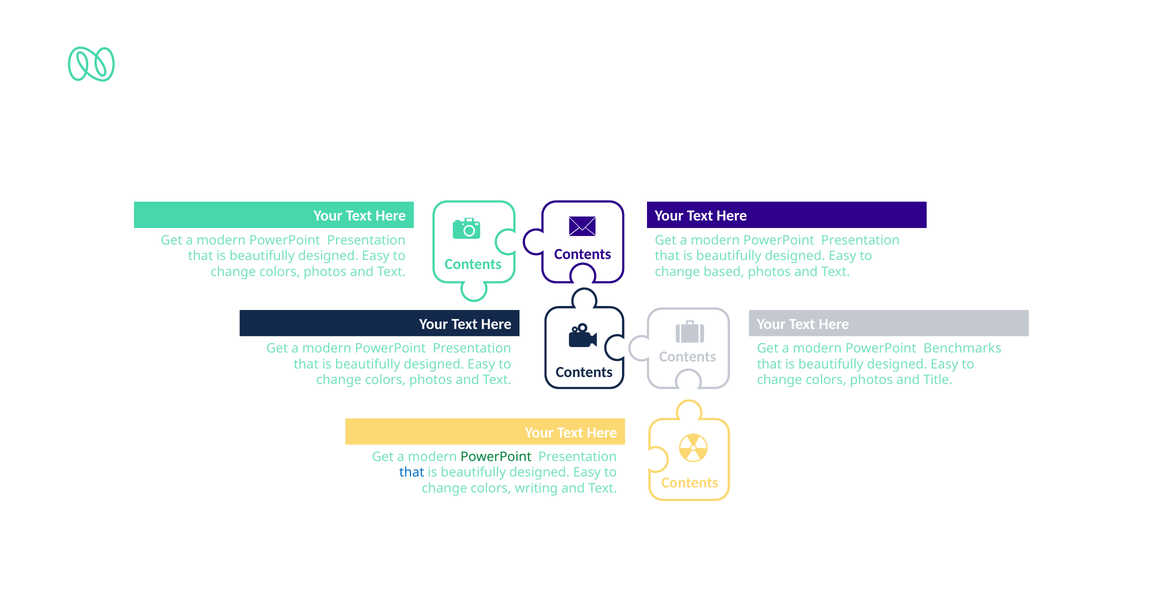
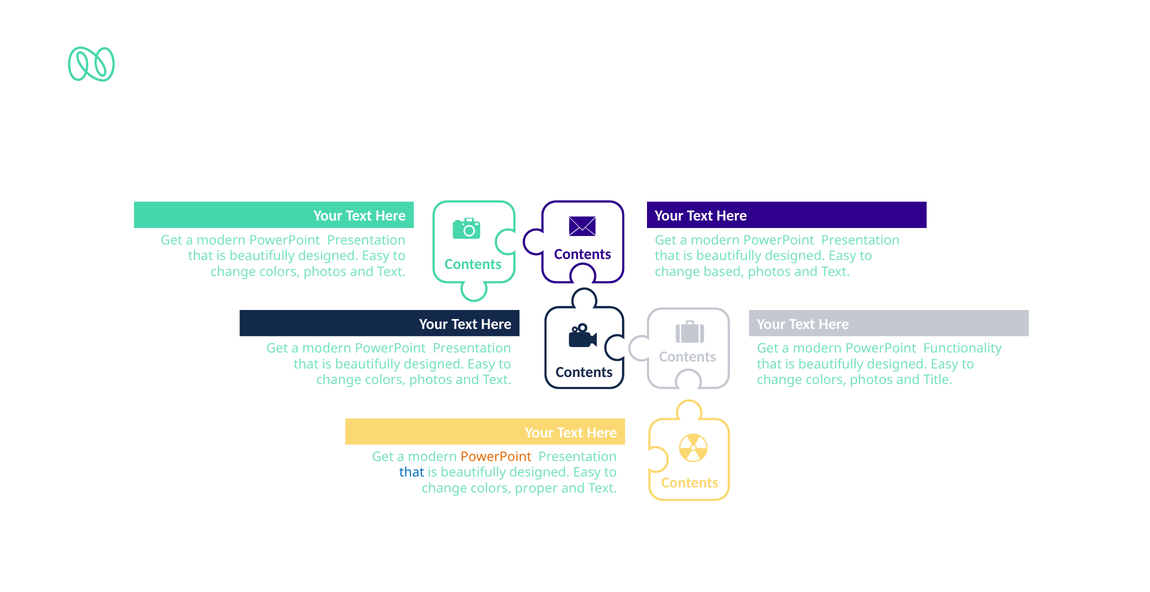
Benchmarks: Benchmarks -> Functionality (963, 349)
PowerPoint colour: green -> orange (496, 457)
writing: writing -> proper (536, 488)
